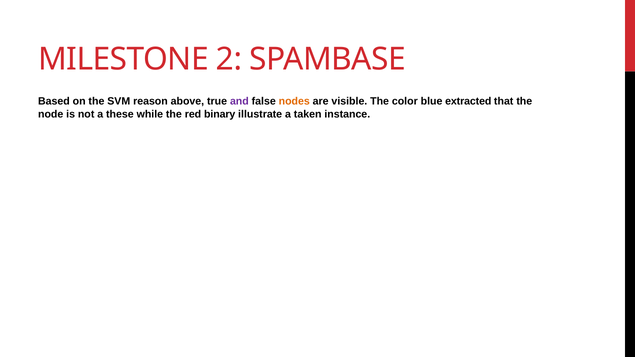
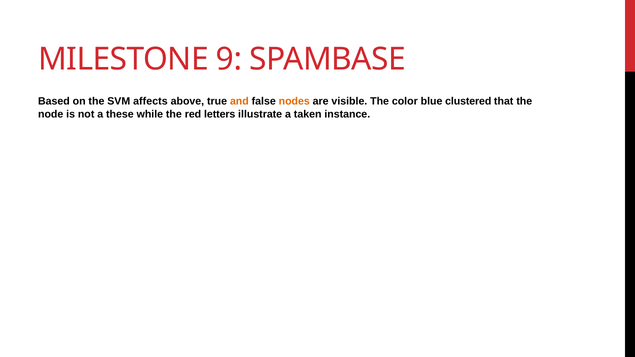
2: 2 -> 9 (229, 59)
reason: reason -> affects (150, 102)
and colour: purple -> orange (239, 102)
extracted: extracted -> clustered (468, 102)
binary: binary -> letters (220, 114)
